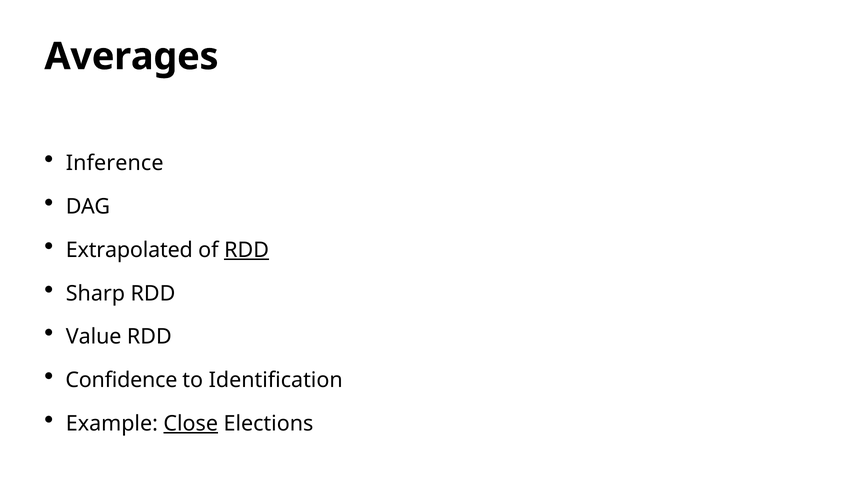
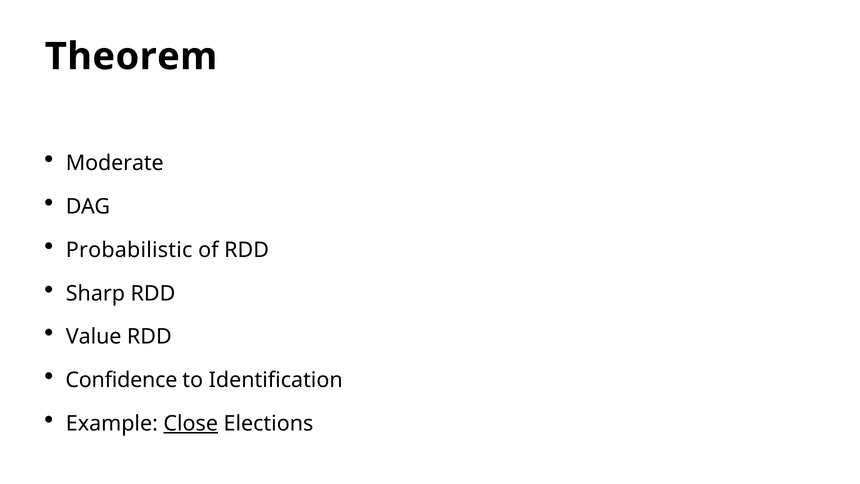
Averages: Averages -> Theorem (131, 57)
Inference: Inference -> Moderate (115, 163)
Extrapolated: Extrapolated -> Probabilistic (129, 250)
RDD underline: present -> none (247, 250)
